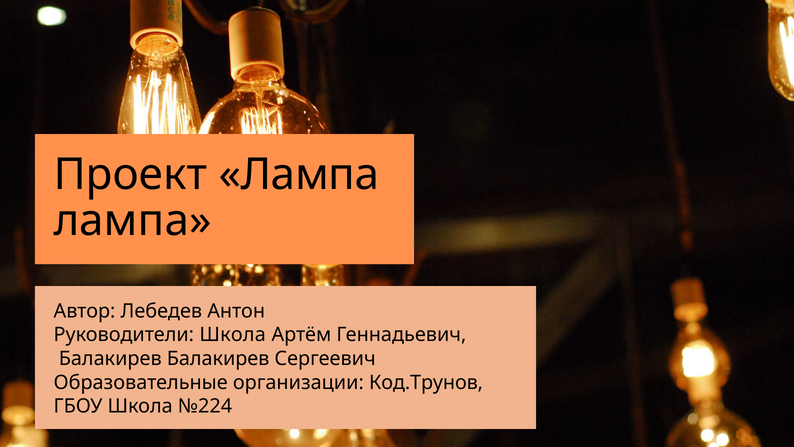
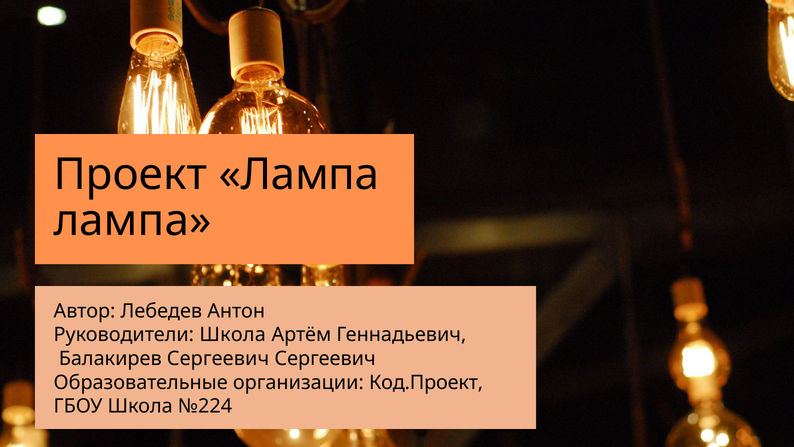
Балакирев Балакирев: Балакирев -> Сергеевич (218, 358)
Код.Трунов: Код.Трунов -> Код.Проект (426, 382)
